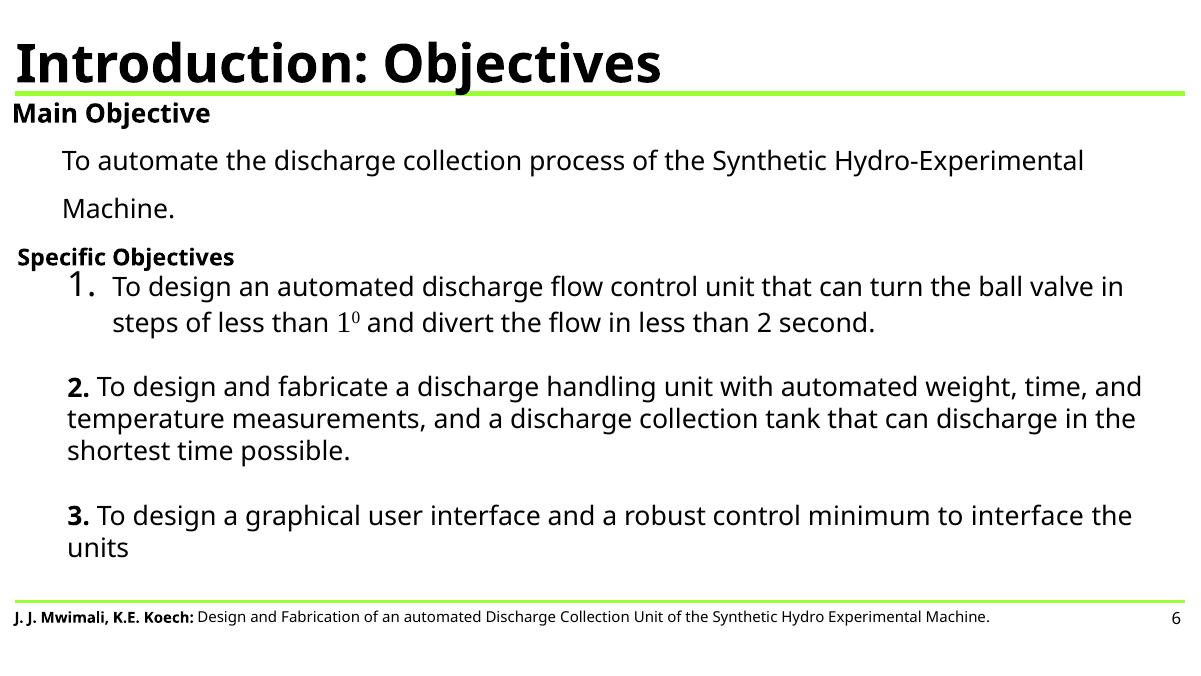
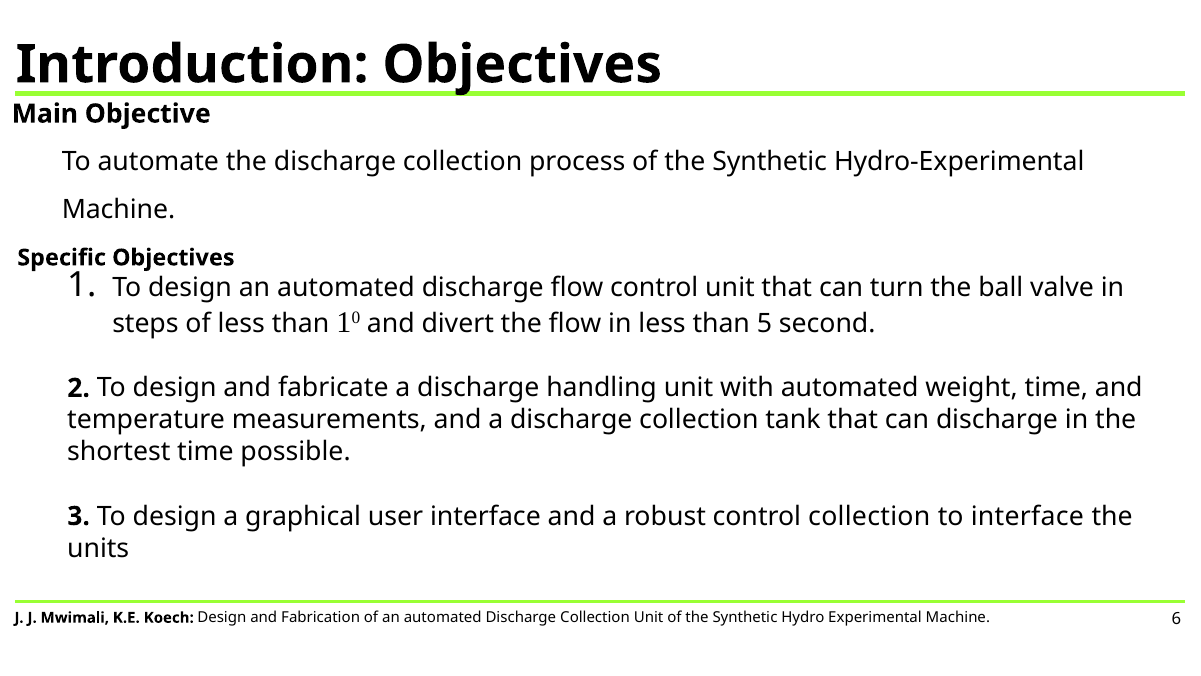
than 2: 2 -> 5 (764, 323)
control minimum: minimum -> collection (869, 516)
